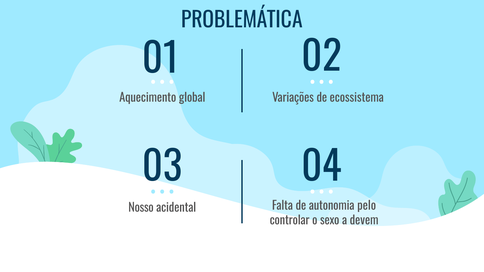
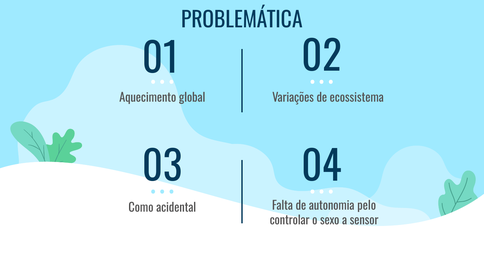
Nosso: Nosso -> Como (141, 208)
devem: devem -> sensor (364, 221)
